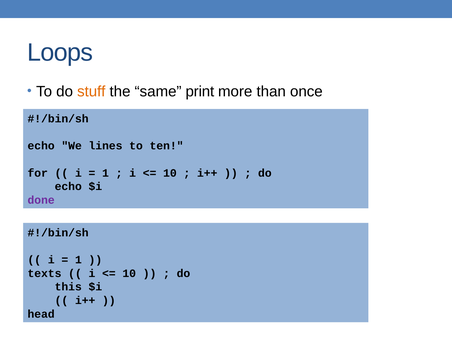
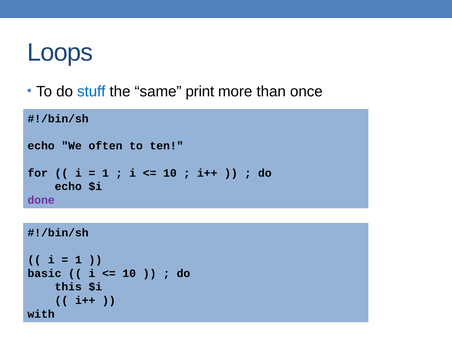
stuff colour: orange -> blue (91, 91)
lines: lines -> often (106, 146)
texts: texts -> basic (44, 273)
head: head -> with (41, 314)
